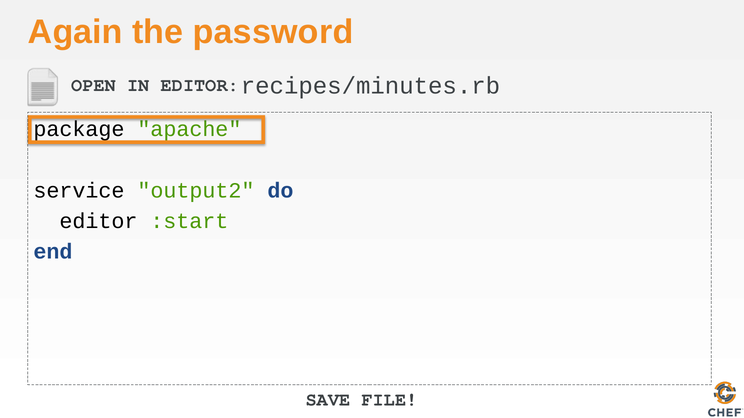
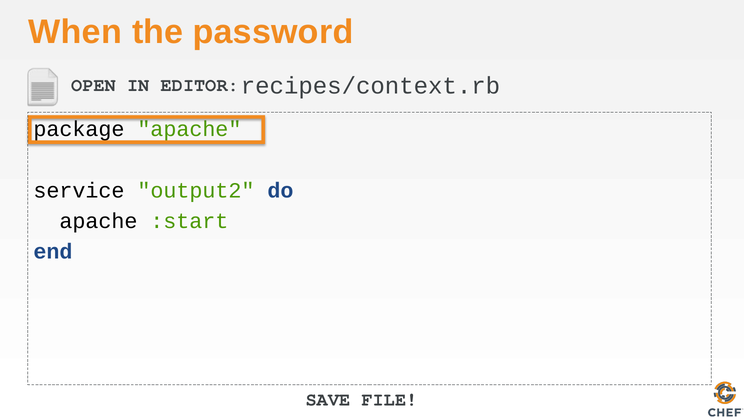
Again: Again -> When (75, 32)
recipes/minutes.rb: recipes/minutes.rb -> recipes/context.rb (370, 86)
editor: editor -> apache (98, 221)
